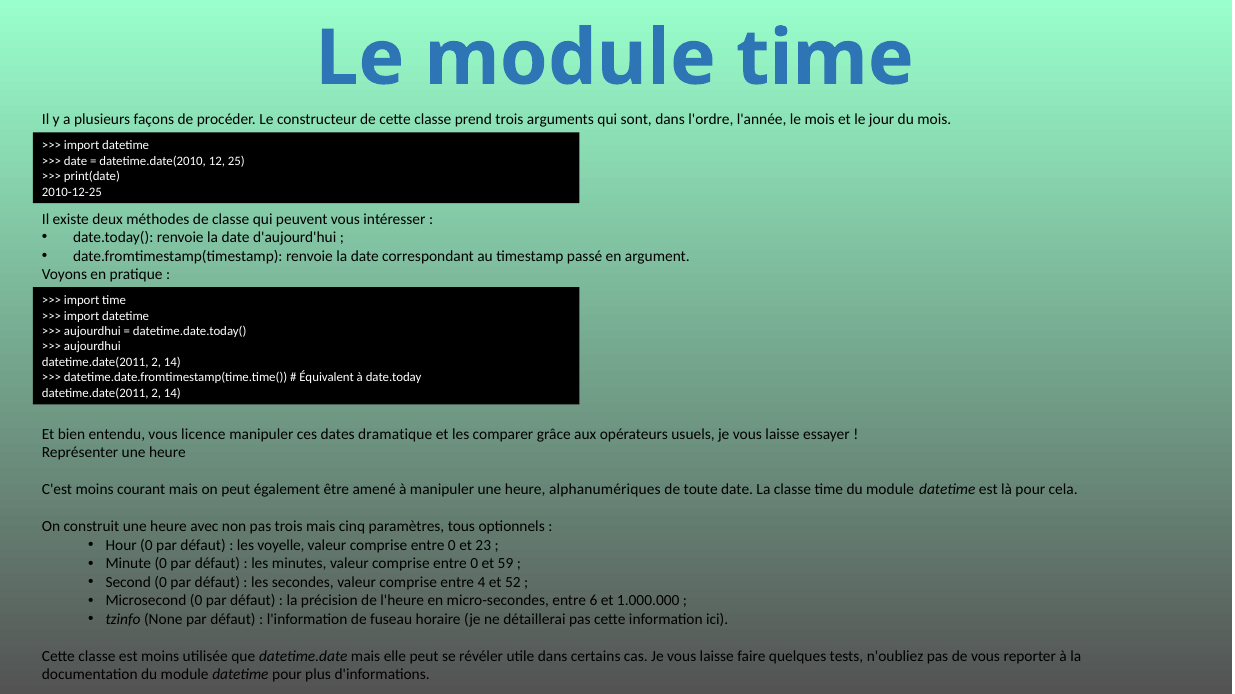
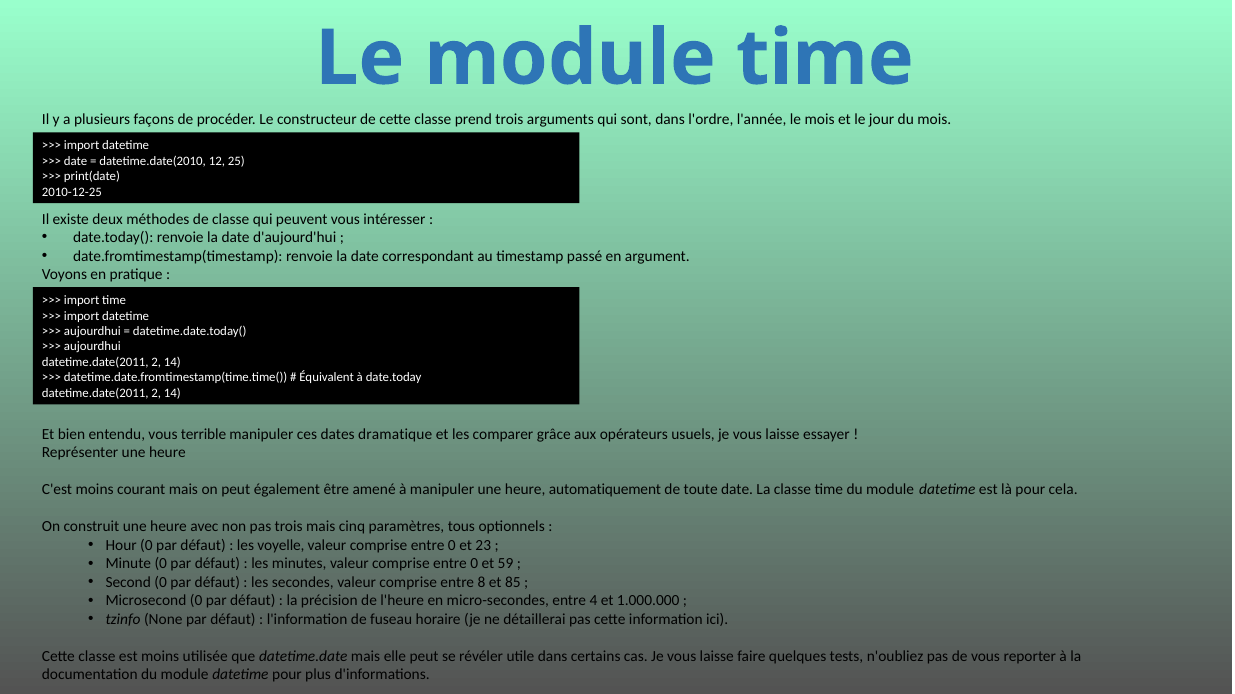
licence: licence -> terrible (204, 435)
alphanumériques: alphanumériques -> automatiquement (605, 490)
4: 4 -> 8 (482, 583)
52: 52 -> 85 (513, 583)
6: 6 -> 4 (593, 601)
